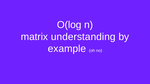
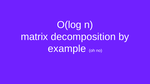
understanding: understanding -> decomposition (83, 37)
